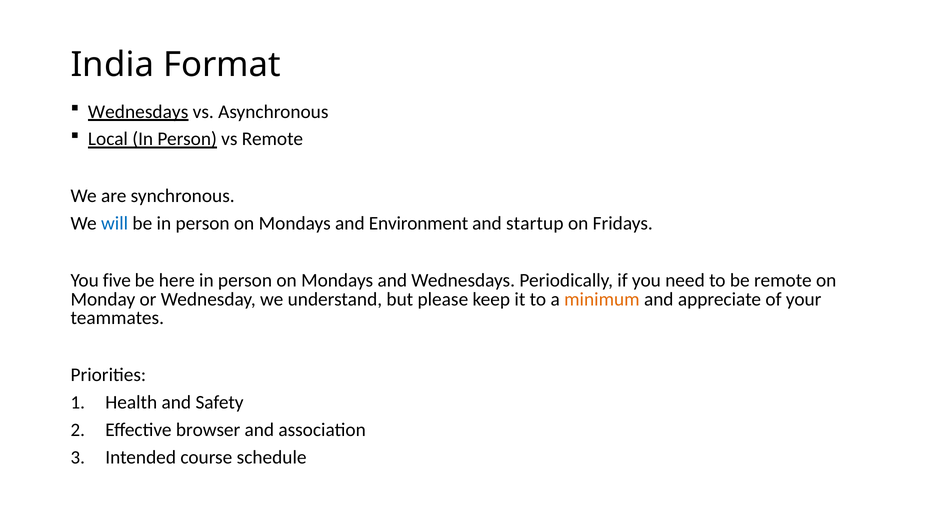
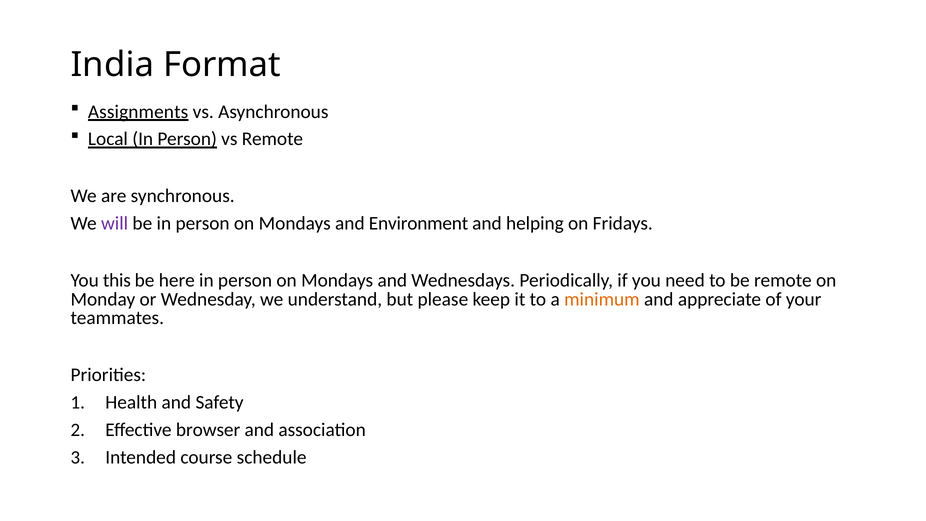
Wednesdays: Wednesdays -> Assignments (138, 112)
will colour: blue -> purple (115, 223)
startup: startup -> helping (535, 223)
five: five -> this (117, 280)
